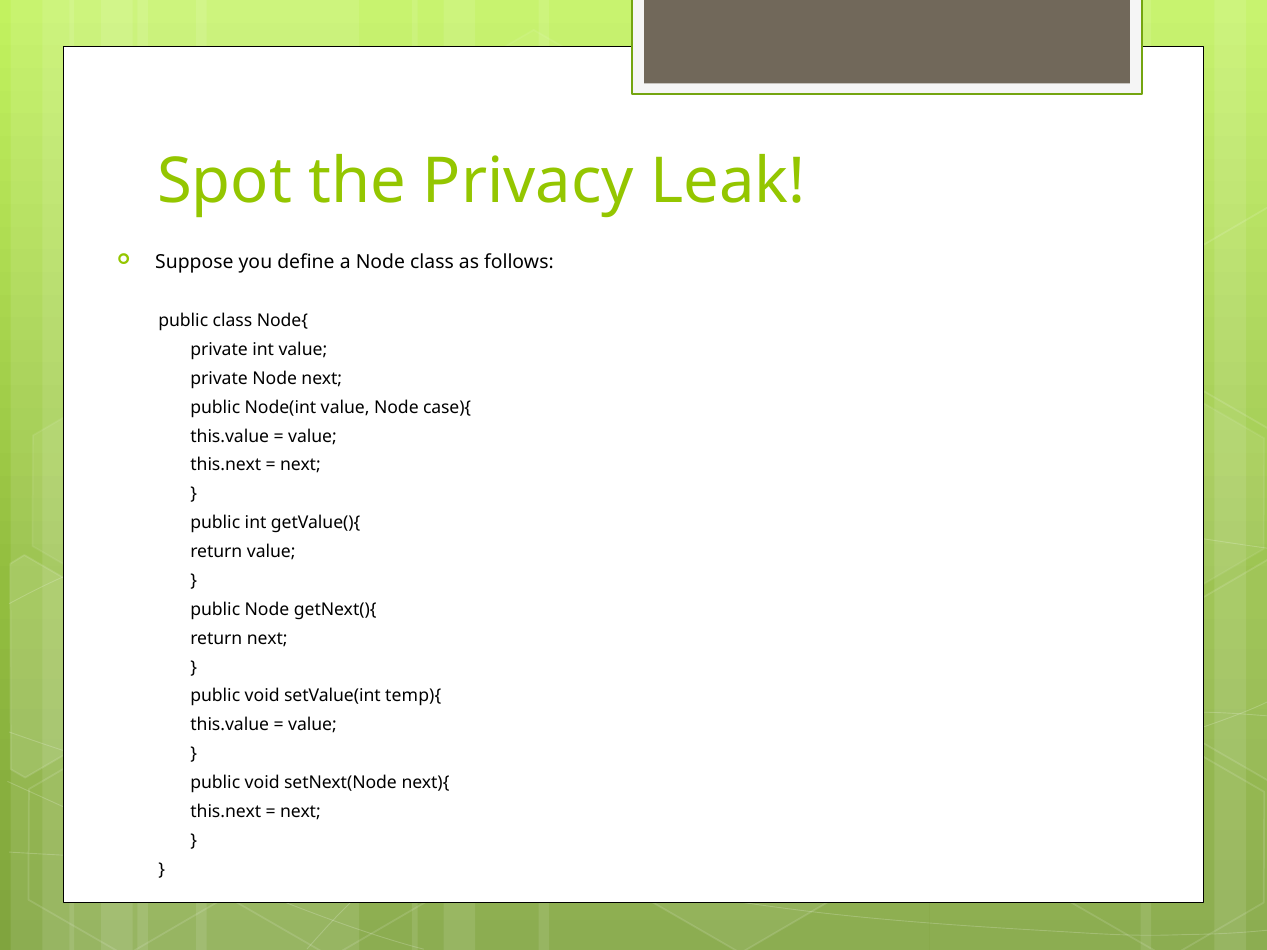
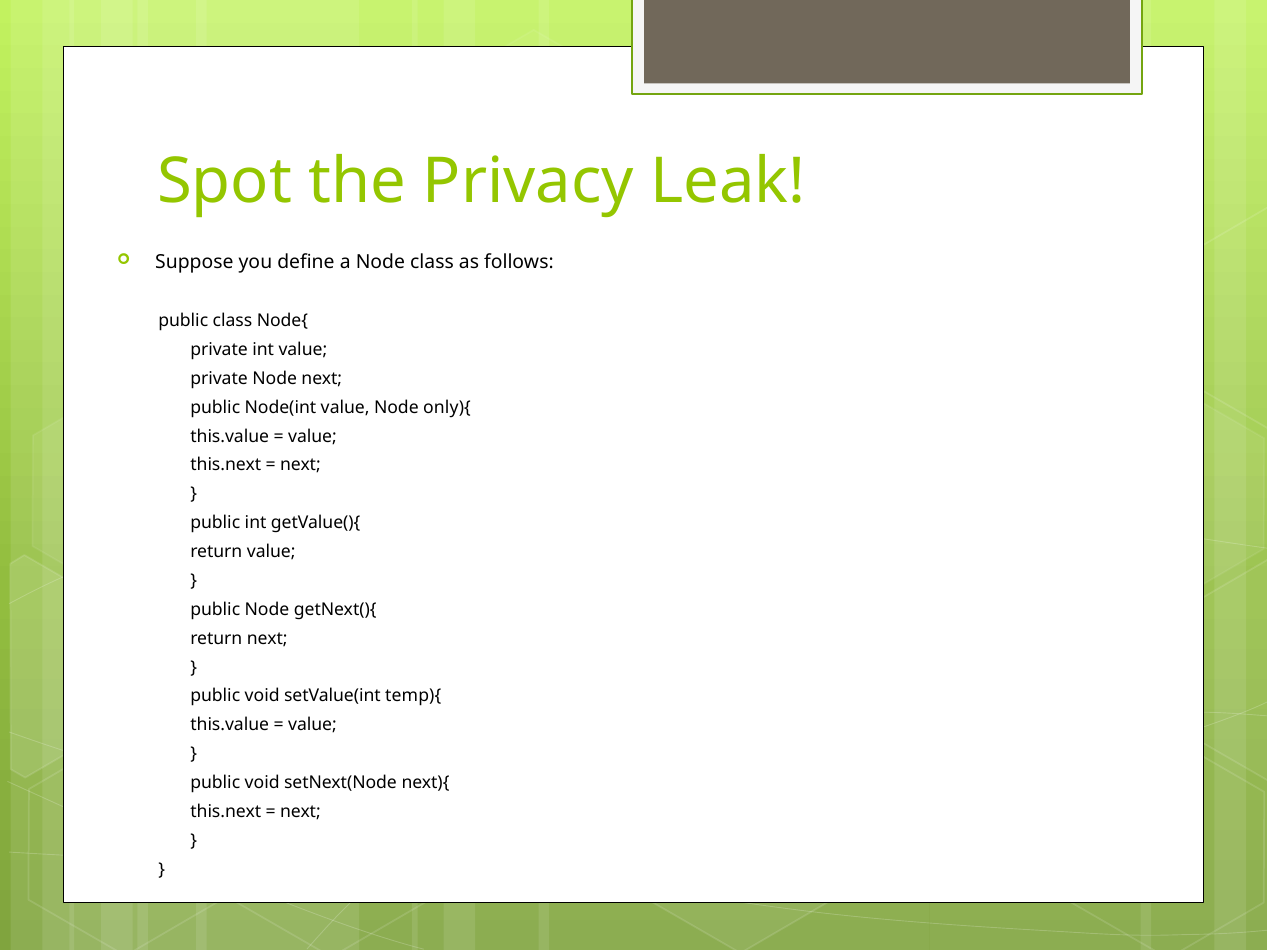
case){: case){ -> only){ (447, 407)
